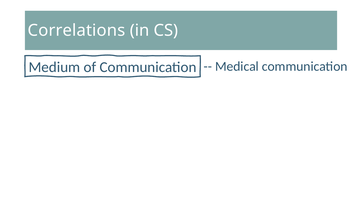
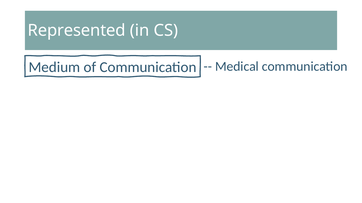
Correlations: Correlations -> Represented (77, 30)
